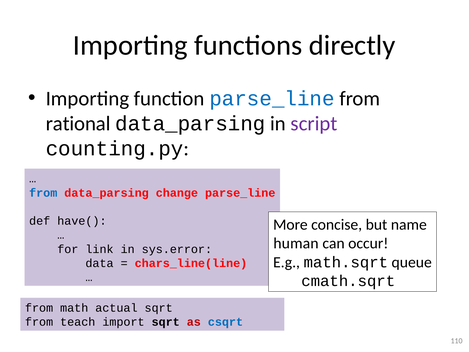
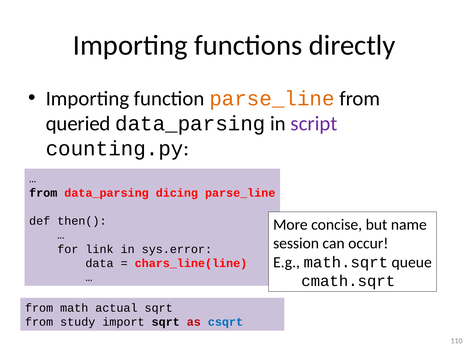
parse_line colour: blue -> orange (272, 98)
rational: rational -> queried (78, 123)
from colour: blue -> black (43, 193)
change: change -> dicing (177, 193)
have(: have( -> then( (82, 221)
human: human -> session (296, 243)
teach: teach -> study (78, 322)
